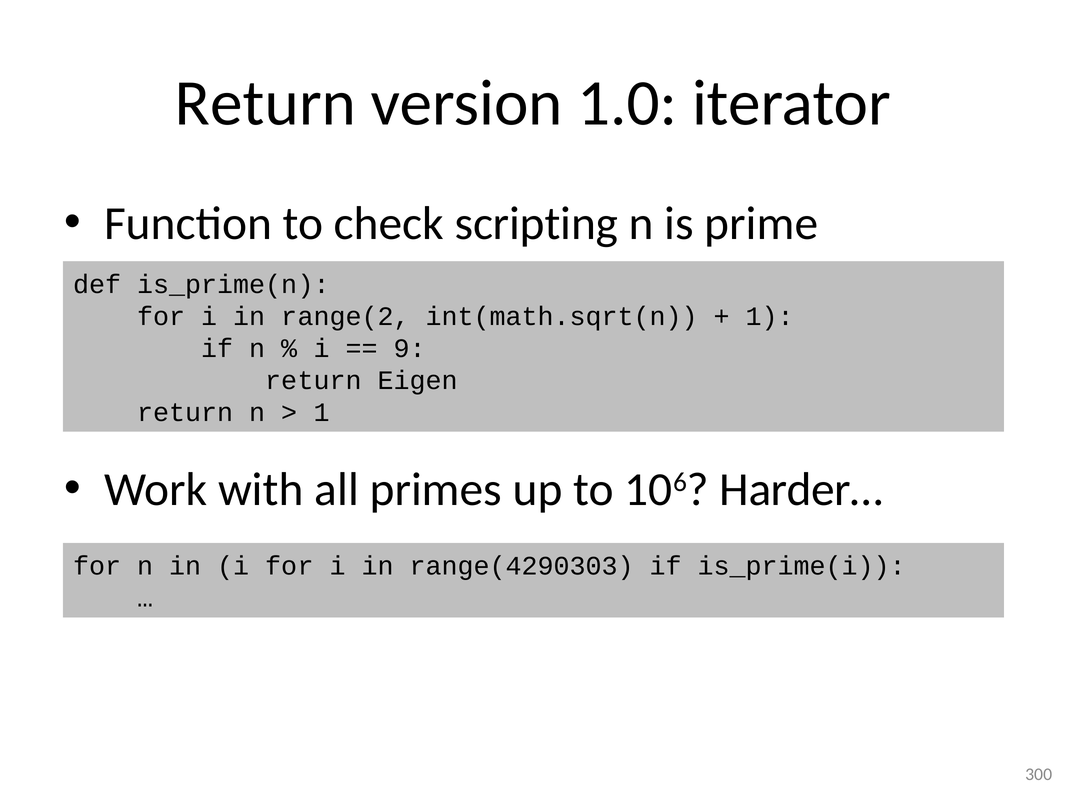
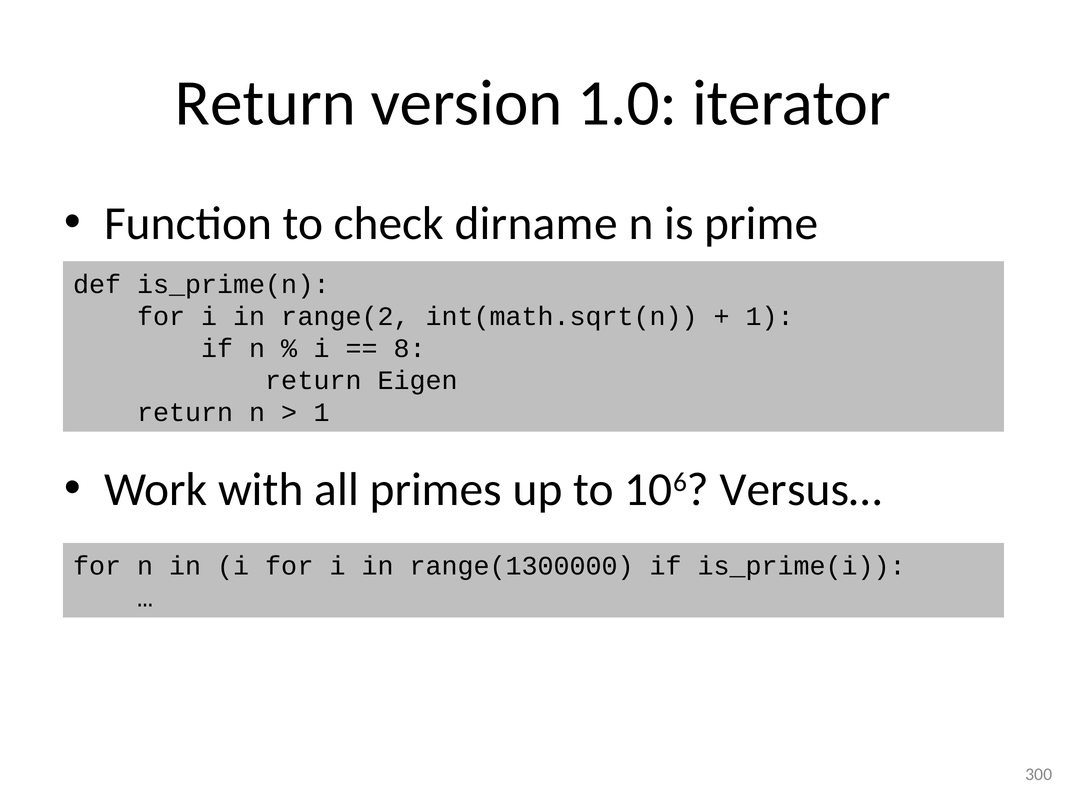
scripting: scripting -> dirname (536, 224)
9: 9 -> 8 (410, 348)
Harder…: Harder… -> Versus… (801, 490)
range(4290303: range(4290303 -> range(1300000 (522, 566)
